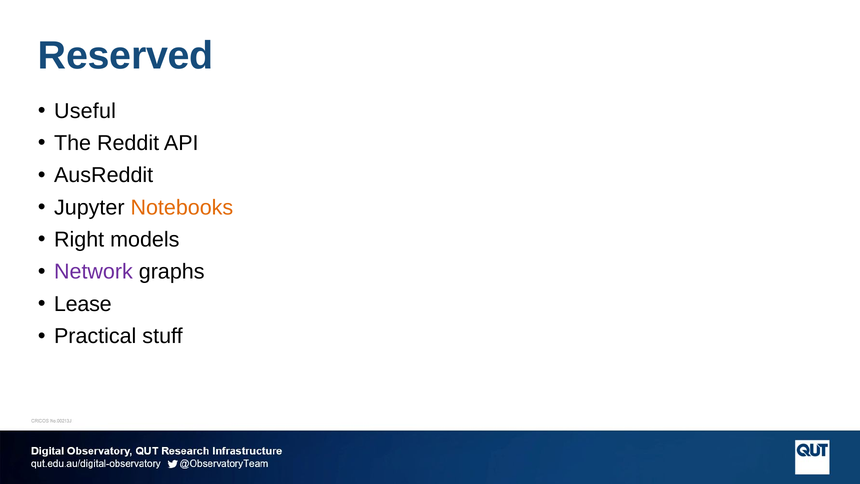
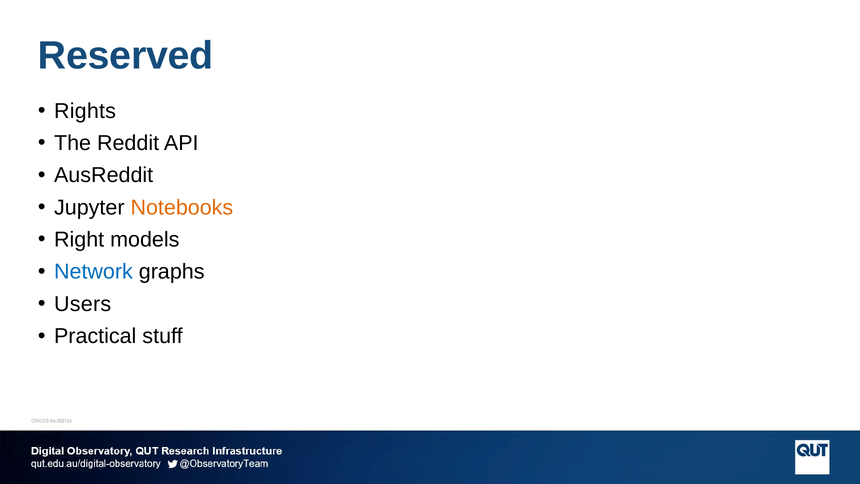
Useful: Useful -> Rights (85, 111)
Network colour: purple -> blue (93, 272)
Lease: Lease -> Users (83, 304)
